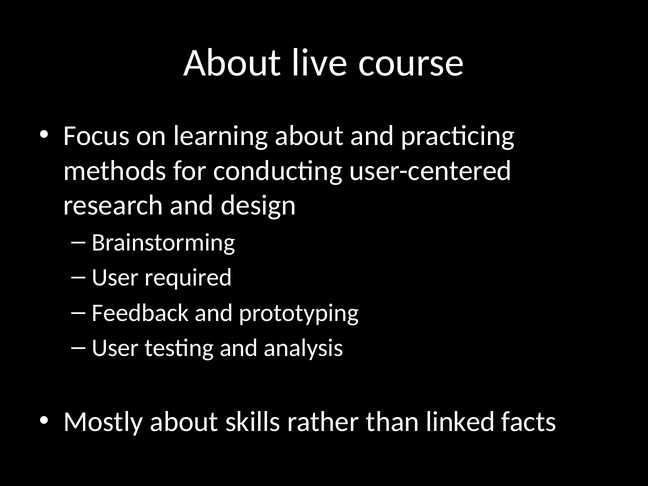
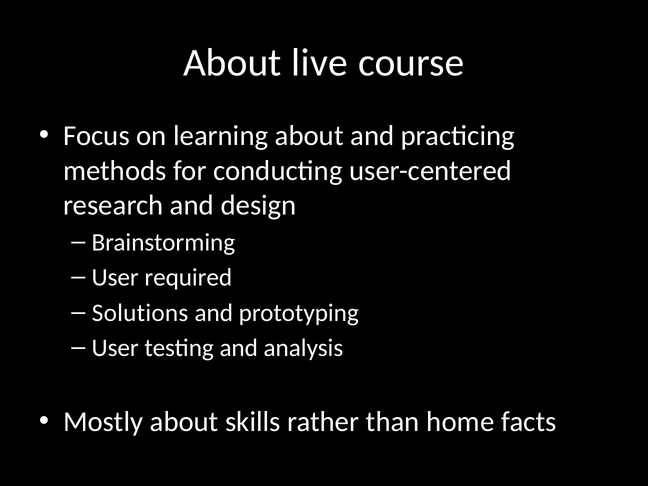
Feedback: Feedback -> Solutions (140, 313)
linked: linked -> home (460, 422)
